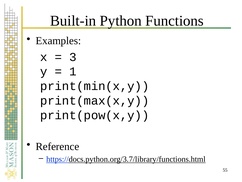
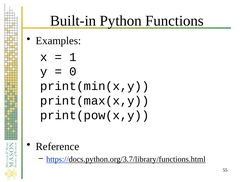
3: 3 -> 1 (73, 57)
1: 1 -> 0 (73, 71)
